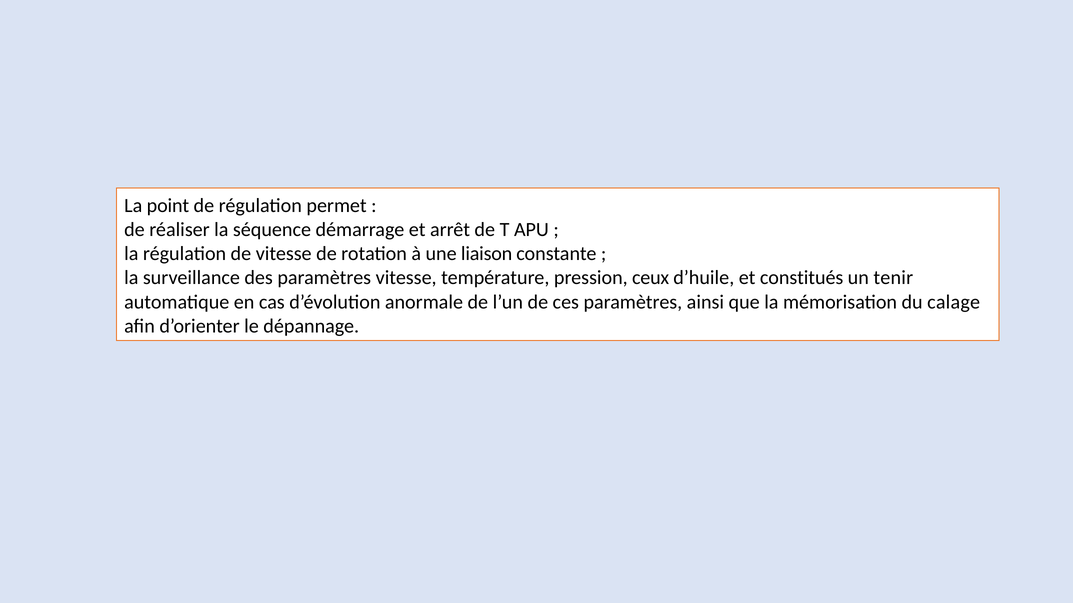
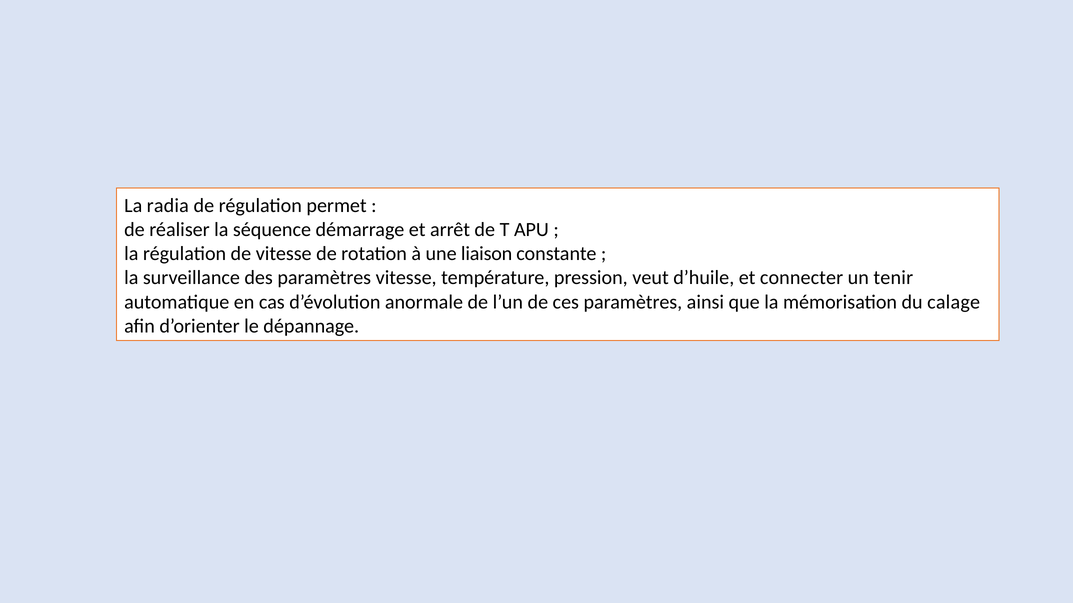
point: point -> radia (168, 206)
ceux: ceux -> veut (651, 278)
constitués: constitués -> connecter (802, 278)
